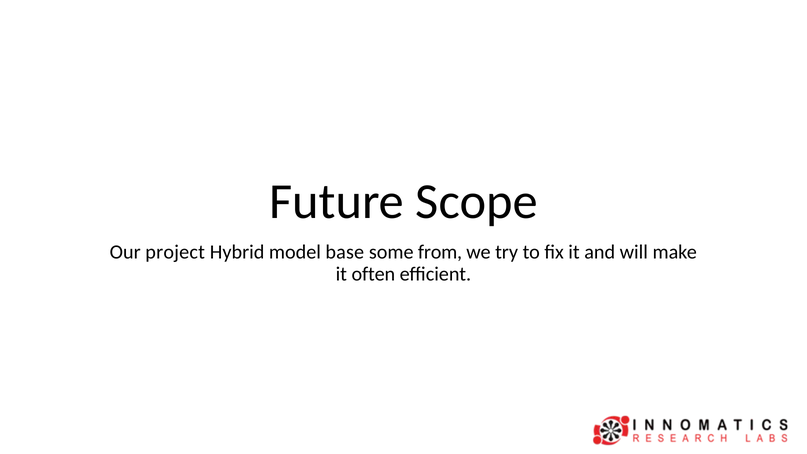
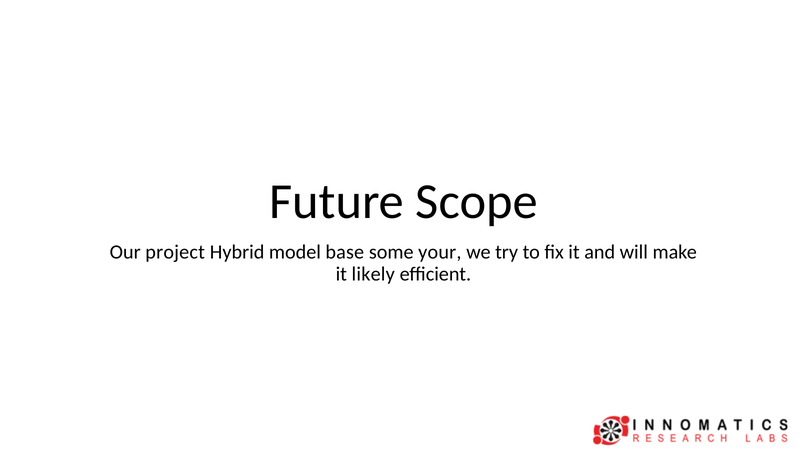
from: from -> your (440, 252)
often: often -> likely (373, 274)
